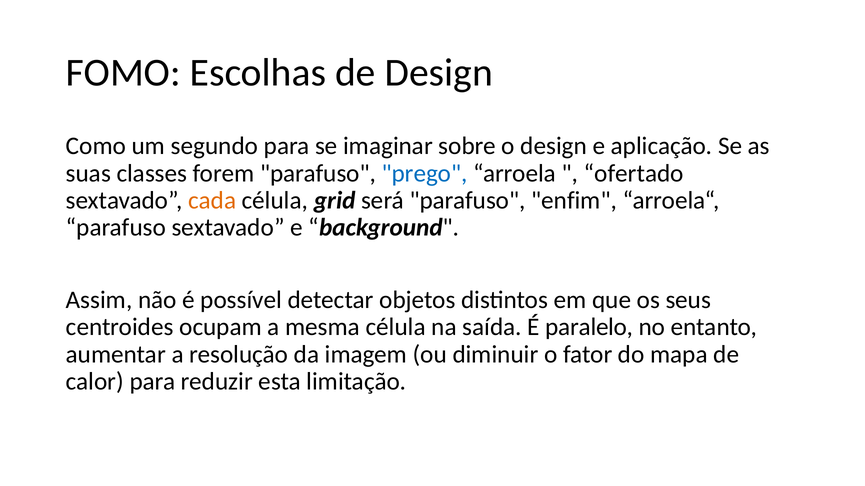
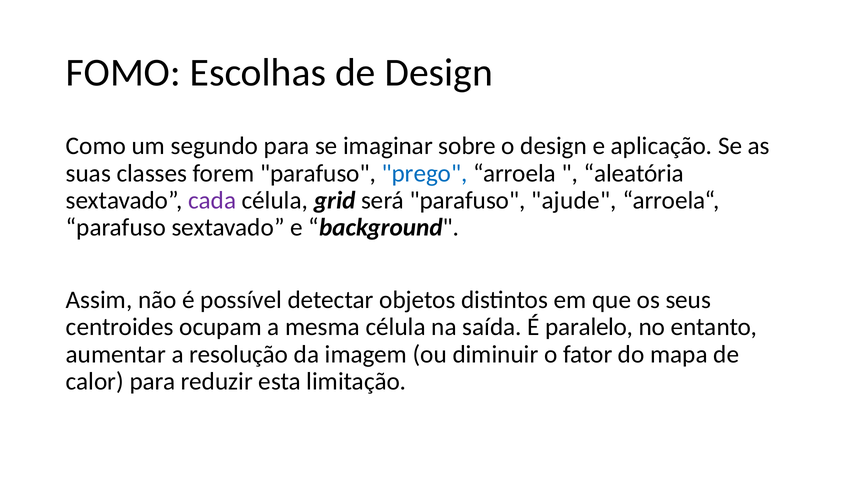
ofertado: ofertado -> aleatória (634, 173)
cada colour: orange -> purple (212, 201)
enfim: enfim -> ajude (574, 201)
